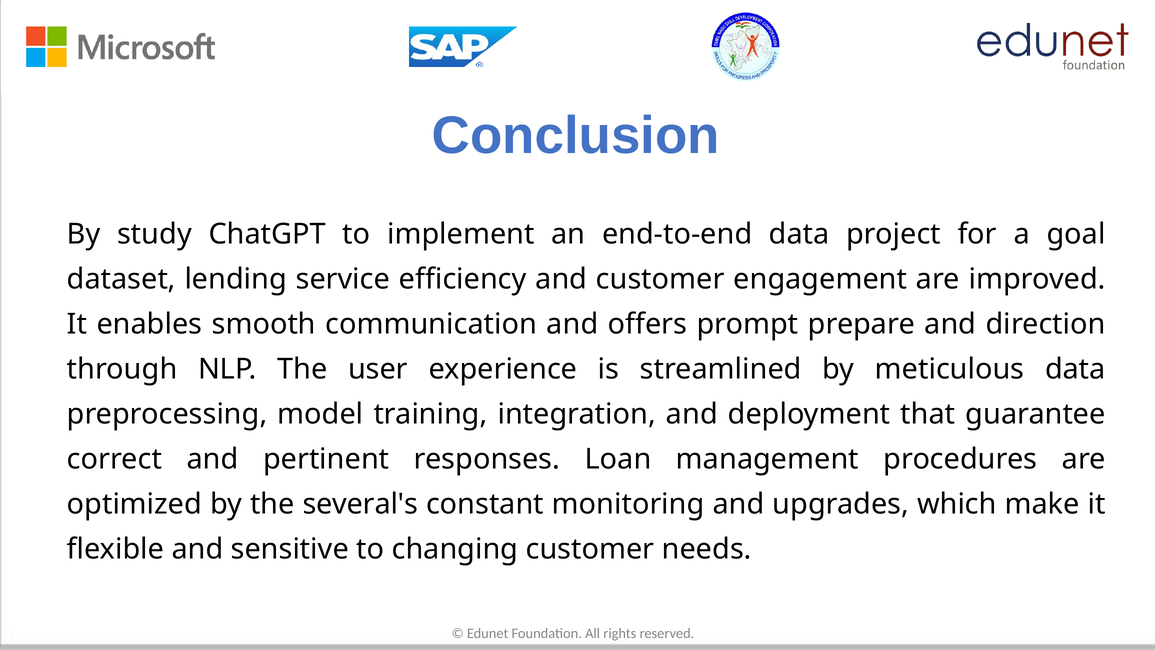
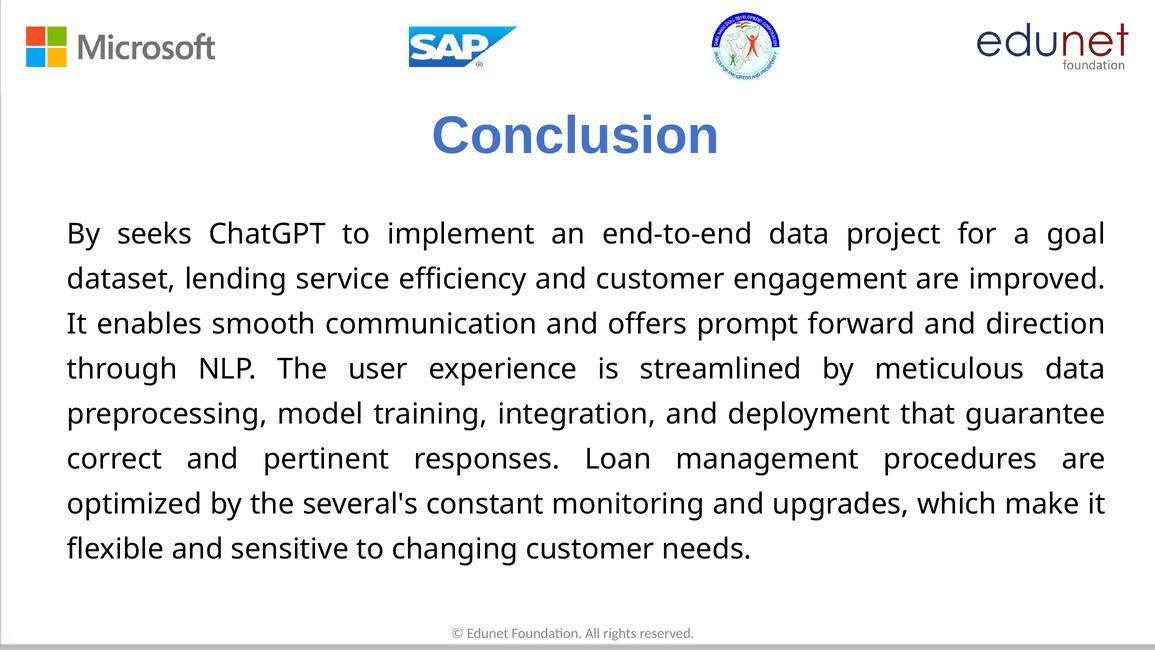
study: study -> seeks (155, 234)
prepare: prepare -> forward (861, 324)
